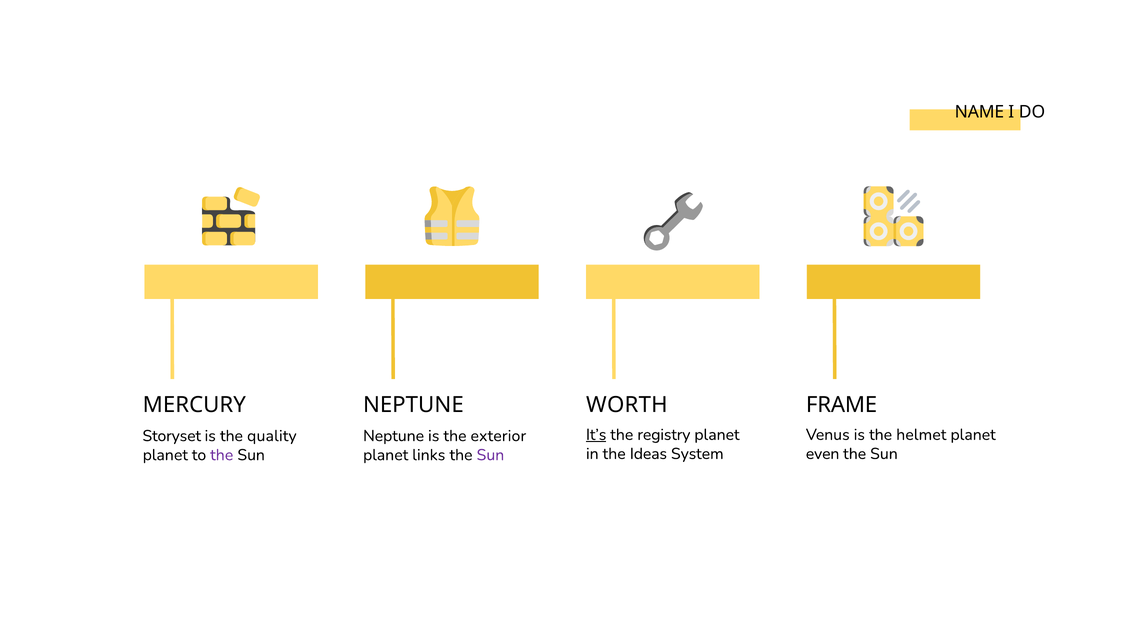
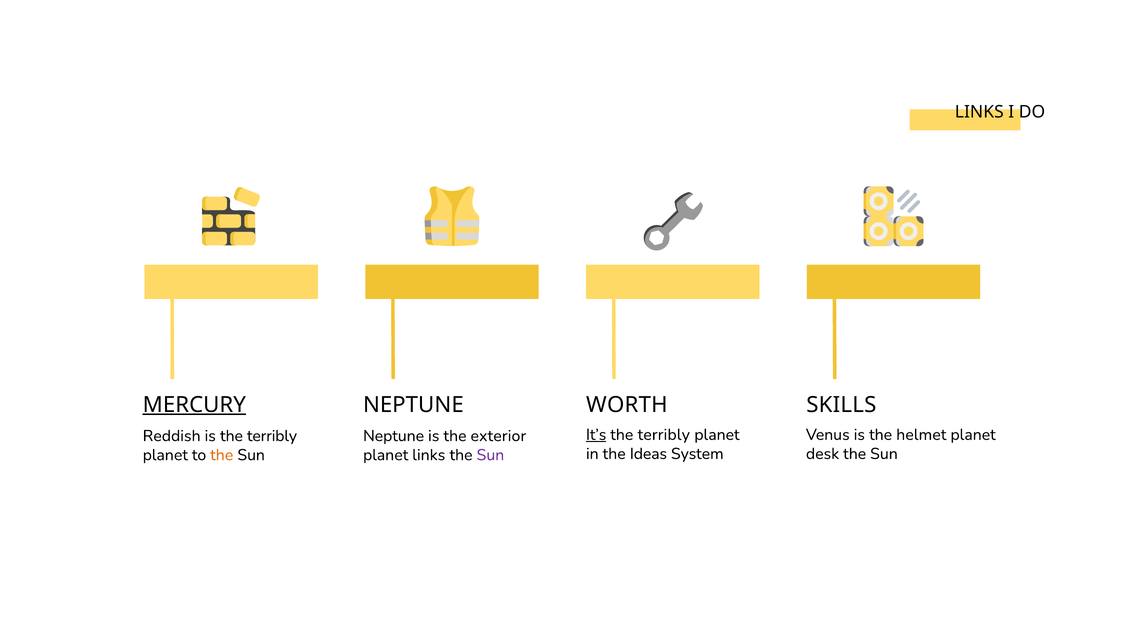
NAME: NAME -> LINKS (979, 112)
MERCURY underline: none -> present (194, 405)
FRAME: FRAME -> SKILLS (841, 405)
registry: registry -> terribly (664, 435)
Storyset: Storyset -> Reddish (172, 436)
is the quality: quality -> terribly (272, 436)
even: even -> desk (823, 454)
the colour: purple -> orange (222, 455)
